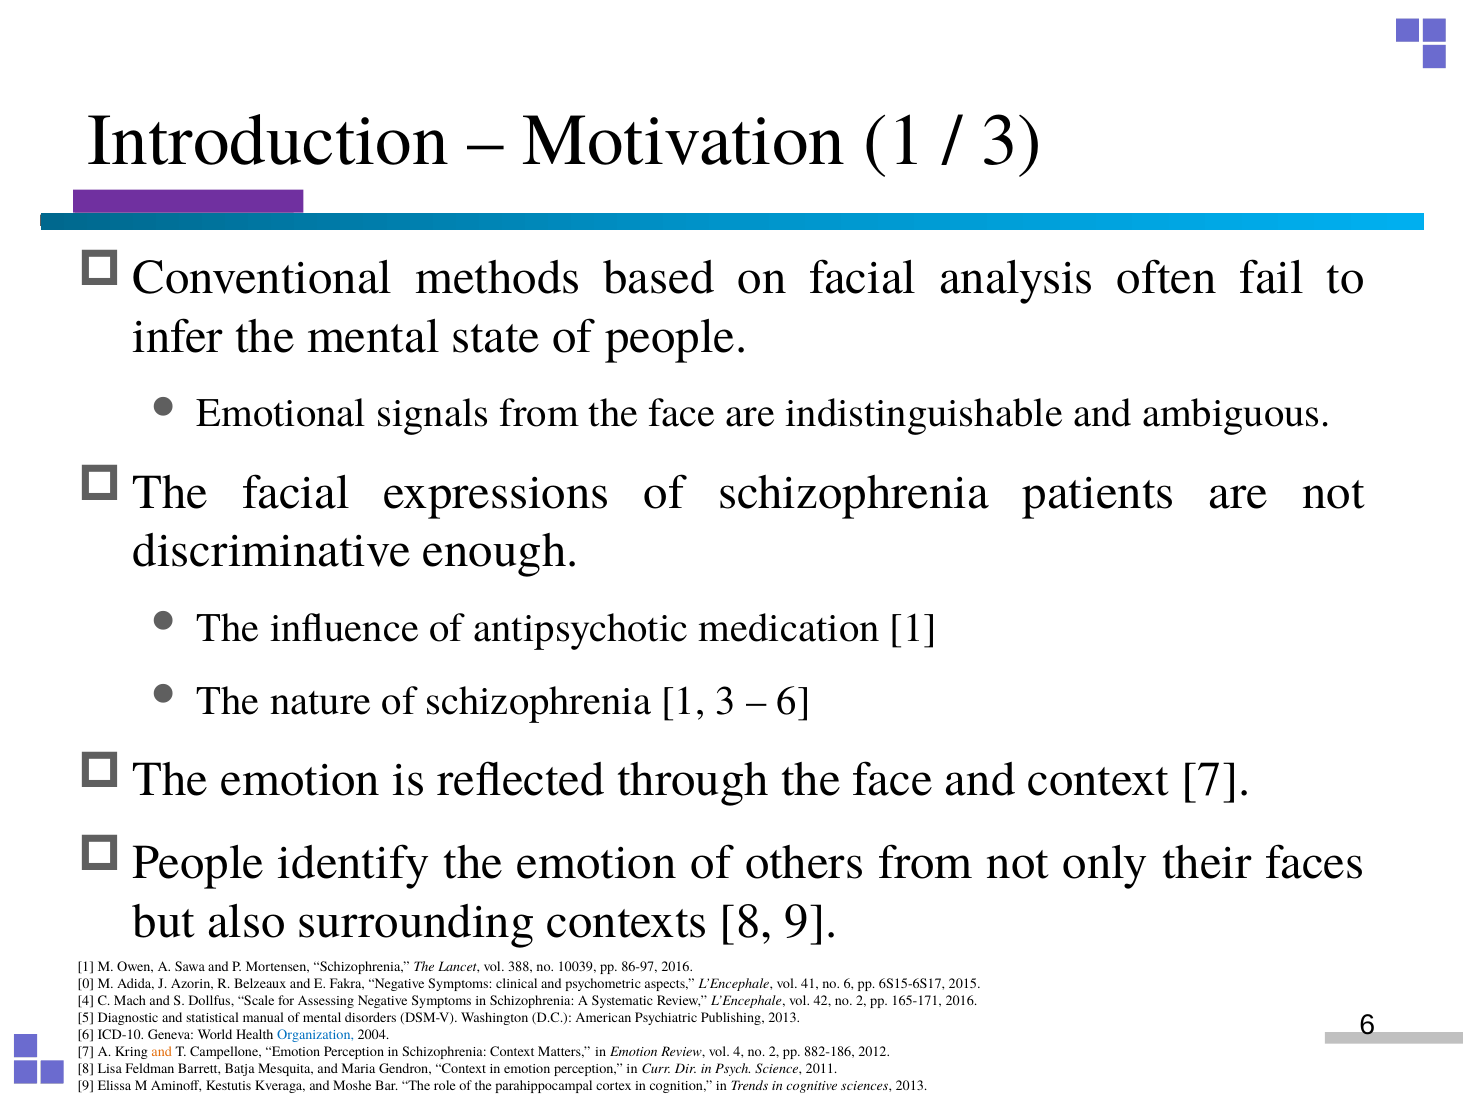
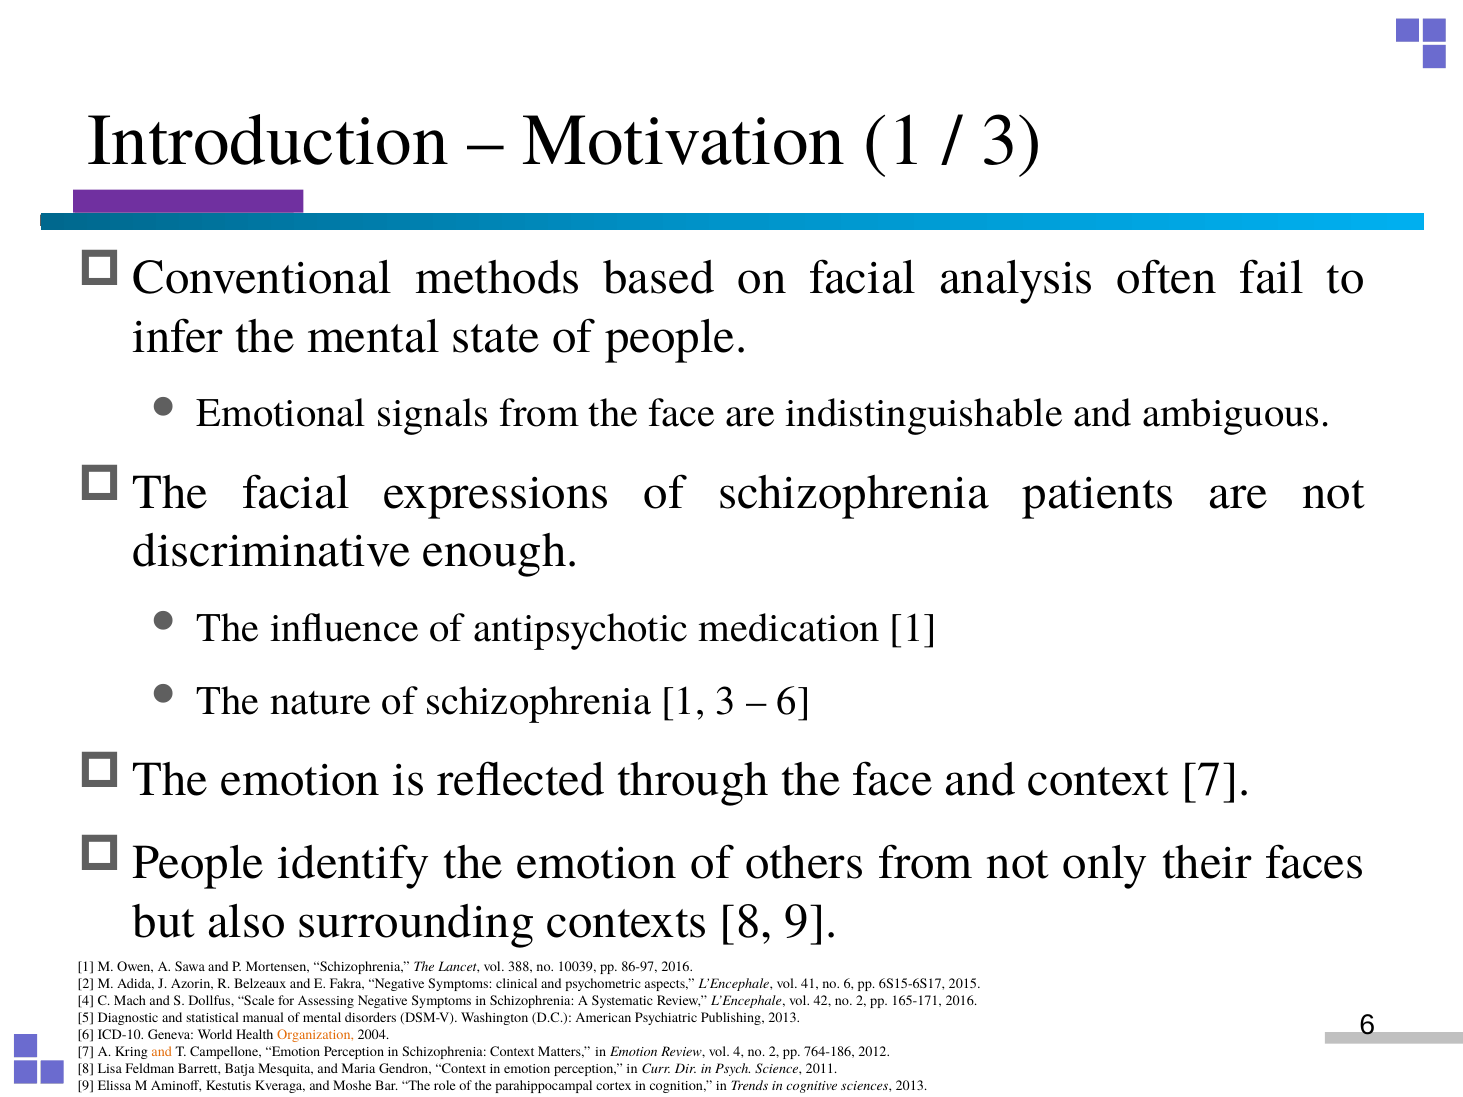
0: 0 -> 2 (86, 984)
Organization colour: blue -> orange (316, 1035)
882-186: 882-186 -> 764-186 (829, 1052)
